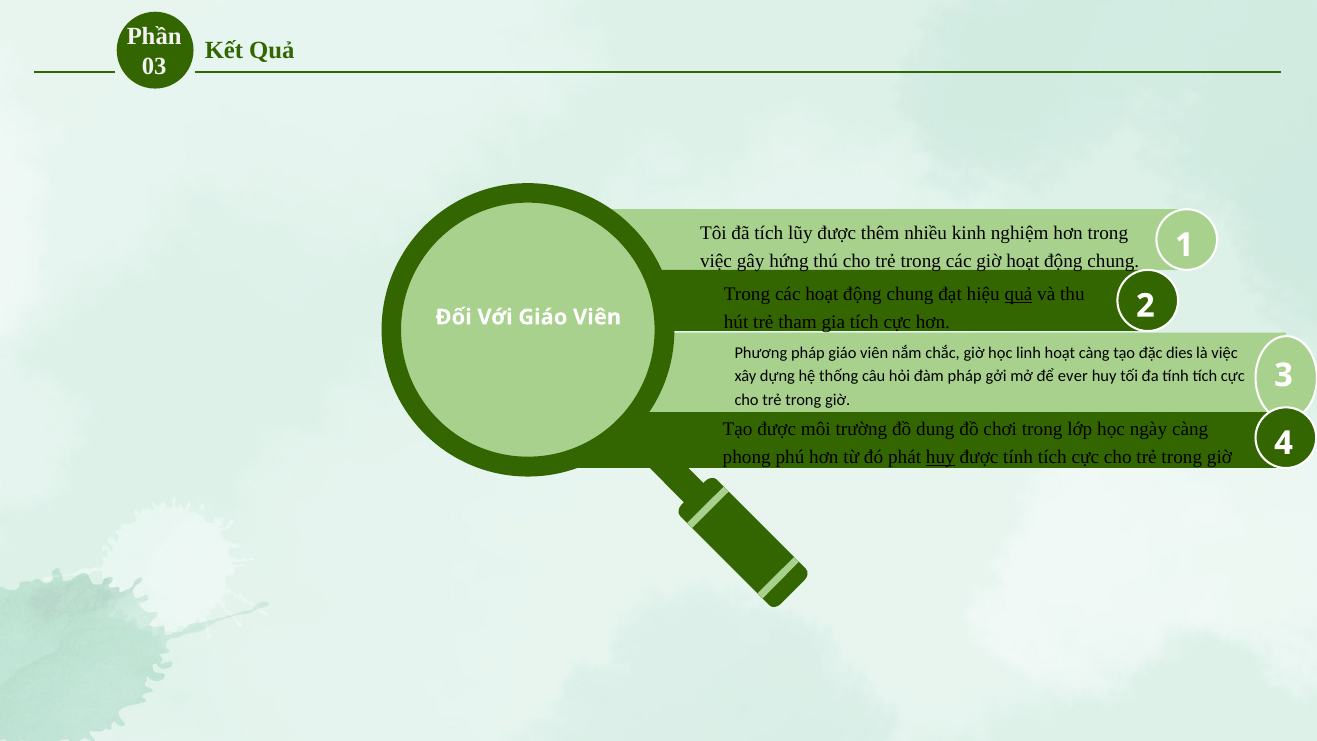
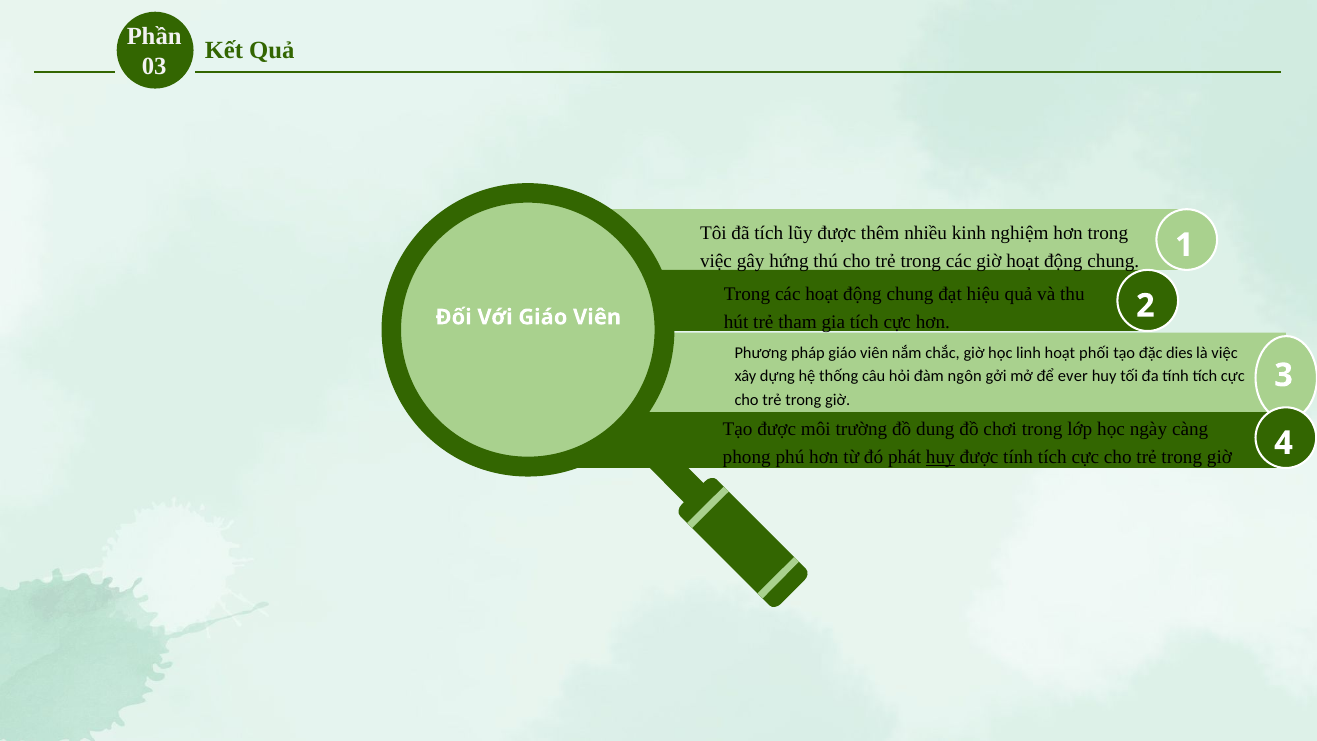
quả underline: present -> none (1019, 294)
hoạt càng: càng -> phối (1094, 353)
đàm pháp: pháp -> ngôn (965, 376)
